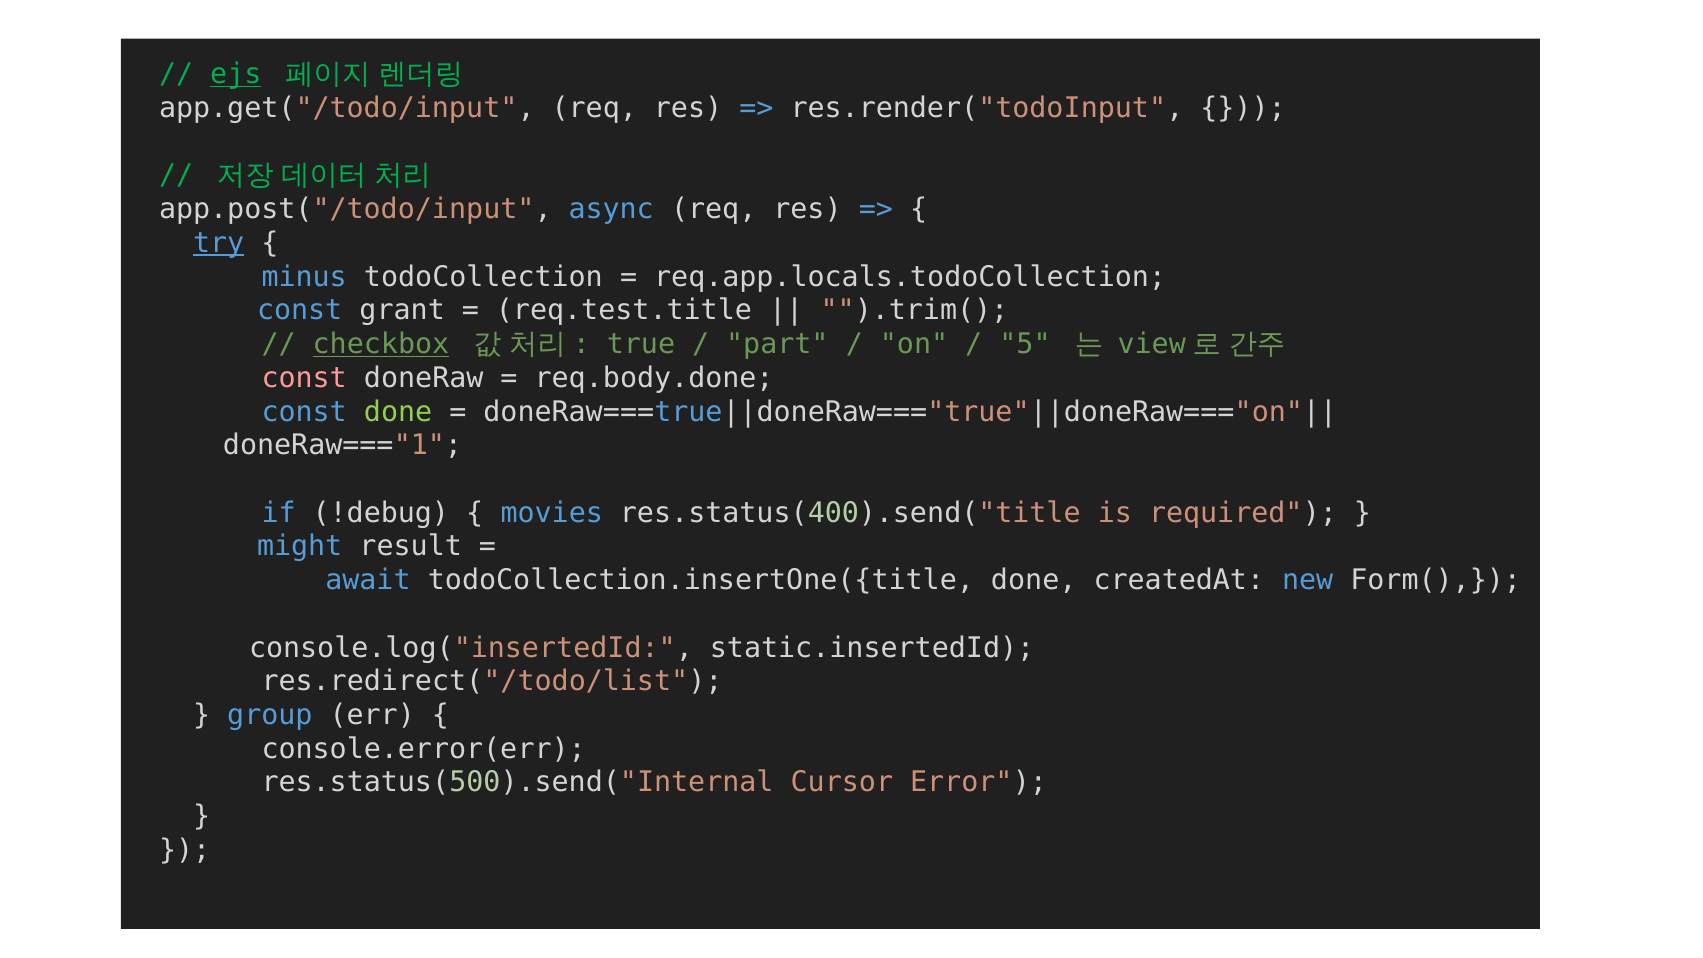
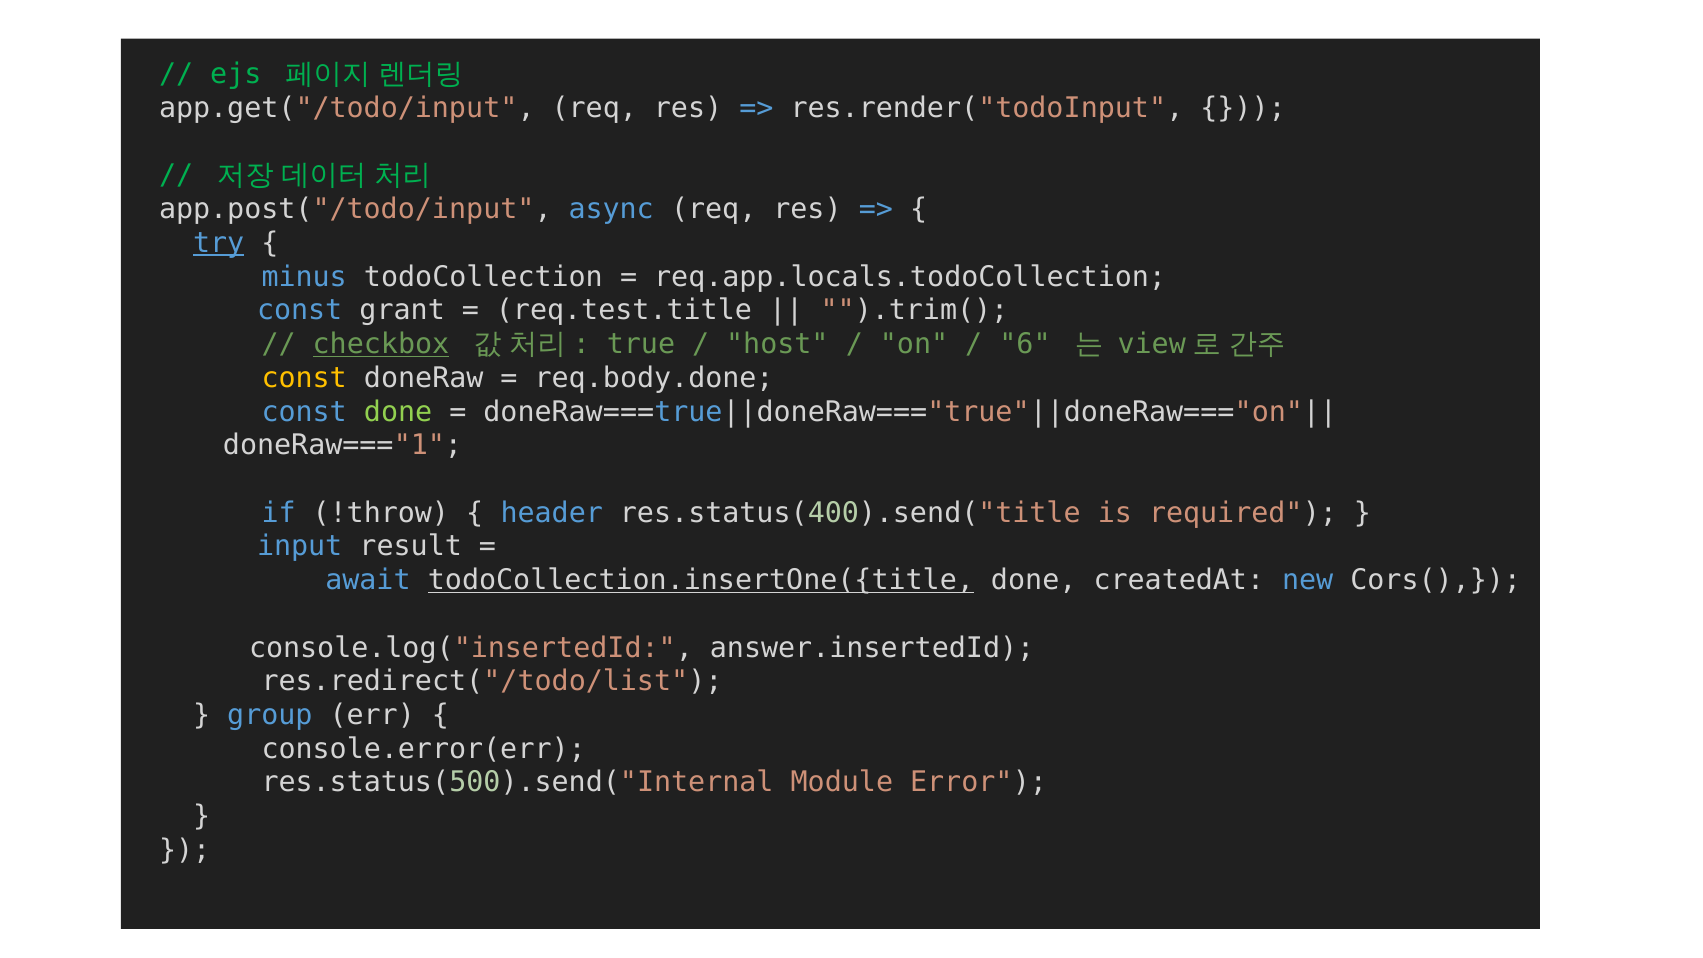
ejs underline: present -> none (236, 74)
part: part -> host (777, 344)
5: 5 -> 6 (1025, 344)
const colour: pink -> yellow (304, 378)
!debug: !debug -> !throw (381, 513)
movies: movies -> header (552, 513)
might: might -> input (300, 547)
todoCollection.insertOne({title underline: none -> present (701, 580)
Form(: Form( -> Cors( (1436, 580)
static.insertedId: static.insertedId -> answer.insertedId (872, 648)
Cursor: Cursor -> Module (842, 783)
